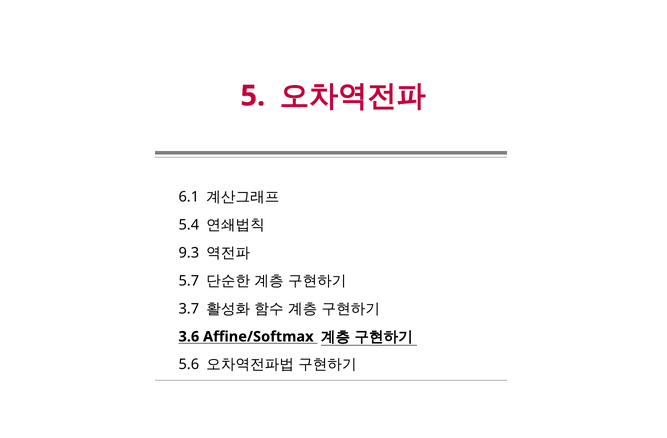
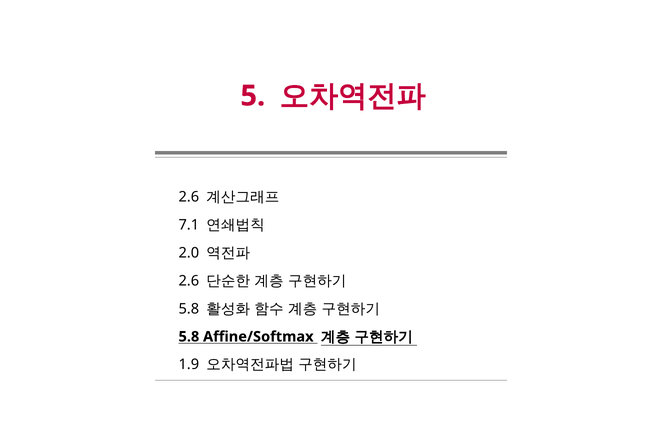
6.1: 6.1 -> 2.6 (189, 197)
5.4: 5.4 -> 7.1 (189, 225)
9.3: 9.3 -> 2.0 (189, 253)
5.7: 5.7 -> 2.6 (189, 281)
3.7: 3.7 -> 5.8 (189, 309)
3.6: 3.6 -> 5.8 (189, 337)
5.6: 5.6 -> 1.9 (189, 365)
